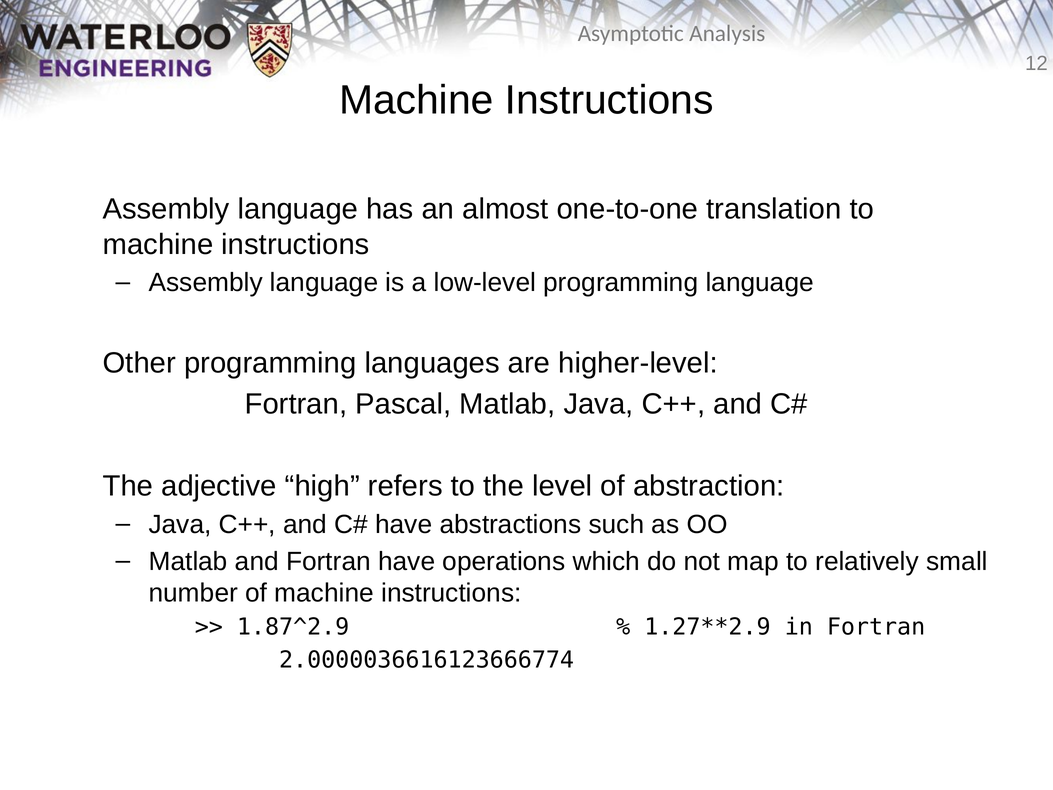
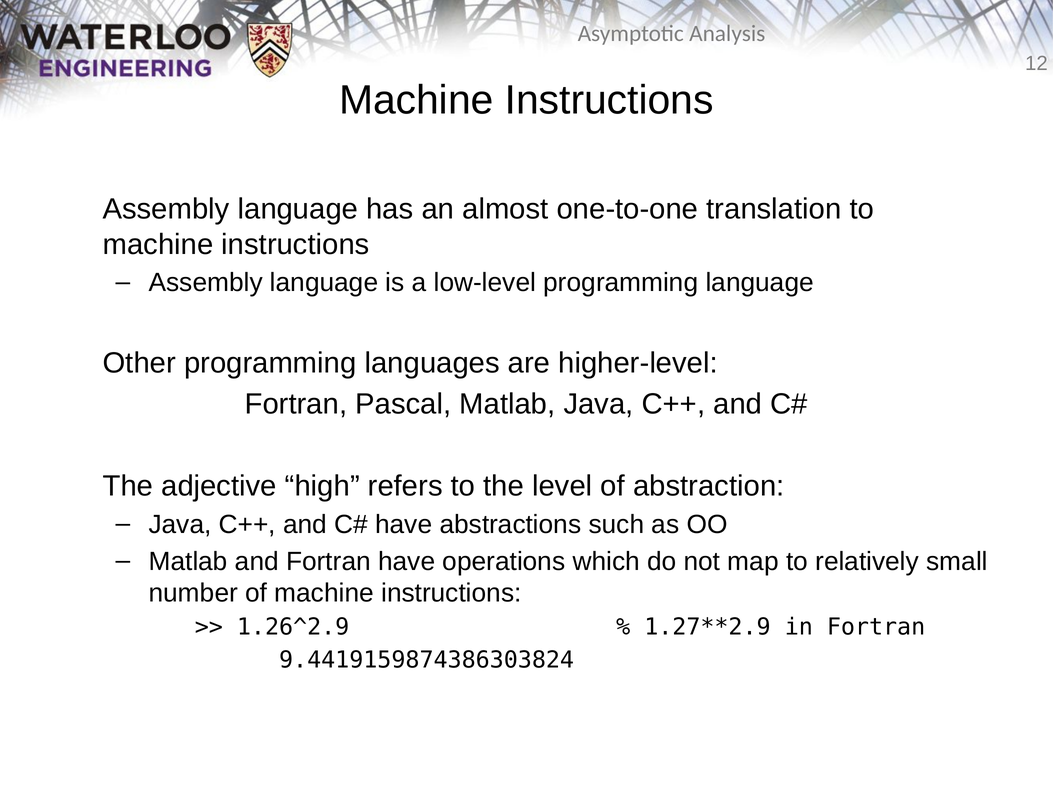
1.87^2.9: 1.87^2.9 -> 1.26^2.9 (293, 627)
2.0000036616123666774: 2.0000036616123666774 -> 9.4419159874386303824 (427, 660)
